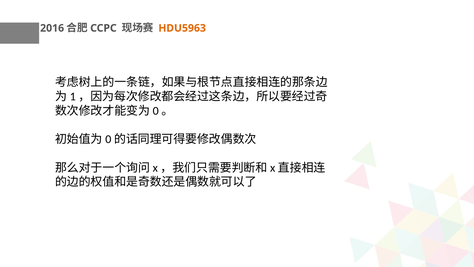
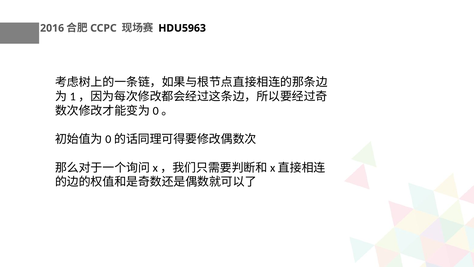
HDU5963 colour: orange -> black (182, 28)
